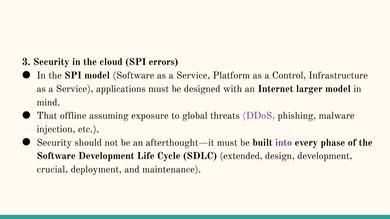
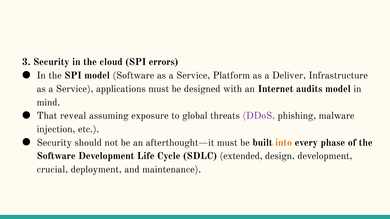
Control: Control -> Deliver (289, 76)
larger: larger -> audits (309, 89)
offline: offline -> reveal (73, 116)
into colour: purple -> orange (284, 143)
